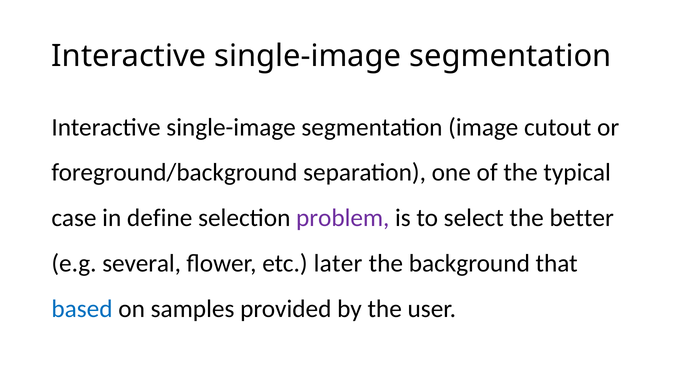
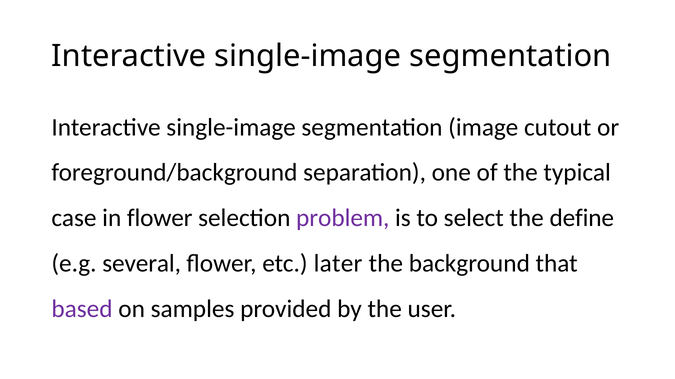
in define: define -> flower (160, 219)
better: better -> define (582, 219)
based colour: blue -> purple (82, 310)
